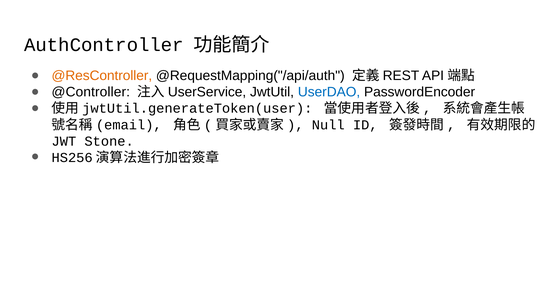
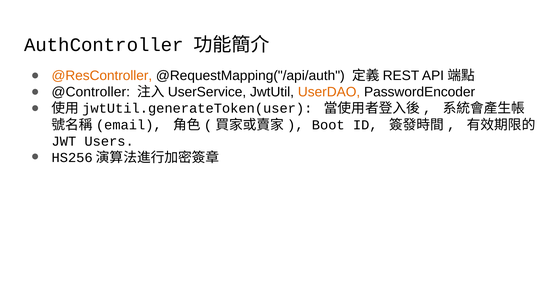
UserDAO colour: blue -> orange (329, 92)
Null: Null -> Boot (328, 125)
Stone: Stone -> Users (109, 141)
